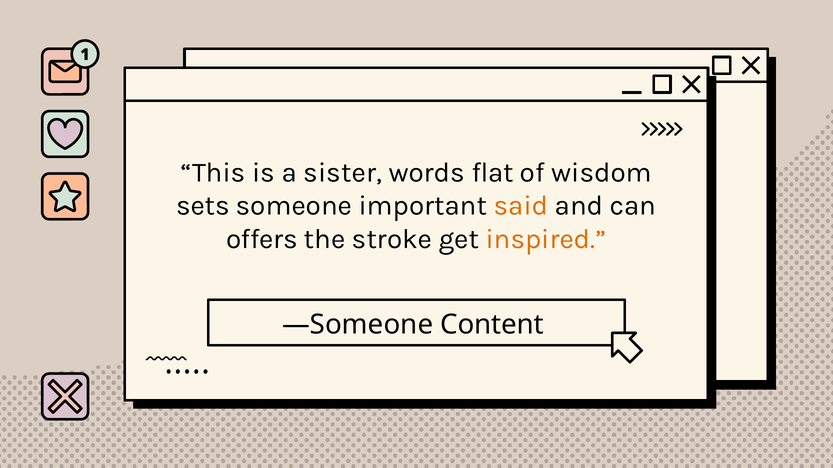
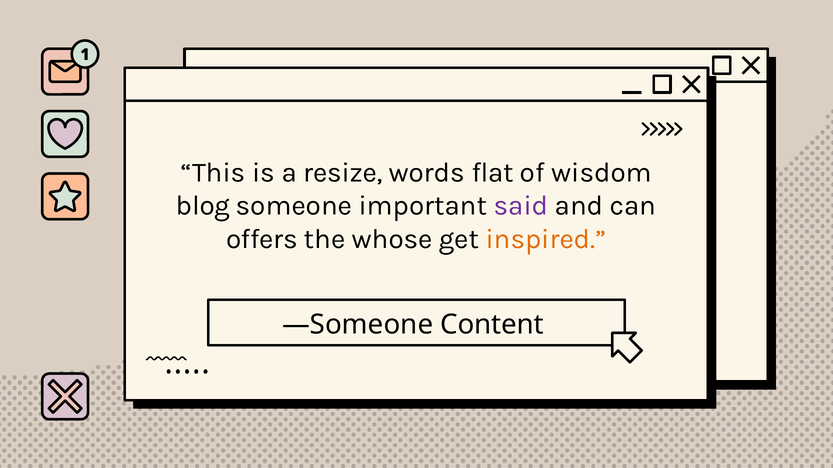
sister: sister -> resize (343, 173)
sets: sets -> blog (203, 206)
said colour: orange -> purple (521, 206)
stroke: stroke -> whose (392, 239)
